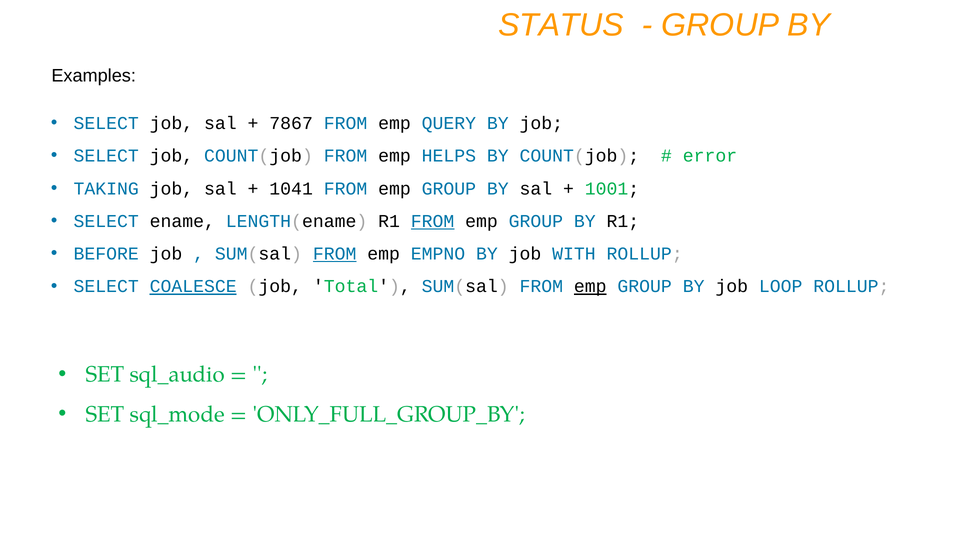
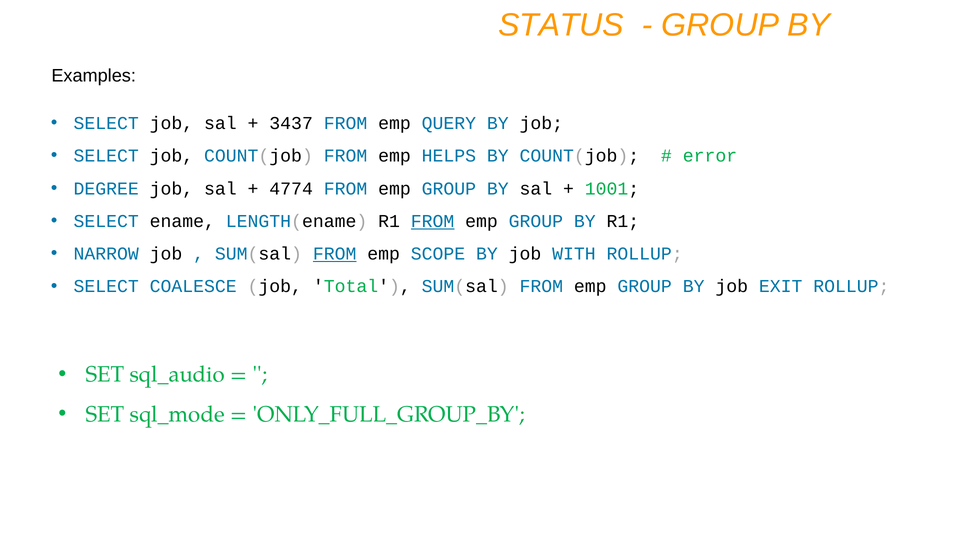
7867: 7867 -> 3437 (291, 123)
TAKING: TAKING -> DEGREE (106, 189)
1041: 1041 -> 4774 (291, 189)
BEFORE: BEFORE -> NARROW (106, 254)
EMPNO: EMPNO -> SCOPE (438, 254)
COALESCE underline: present -> none (193, 286)
emp underline: present -> none (590, 286)
LOOP: LOOP -> EXIT (781, 286)
